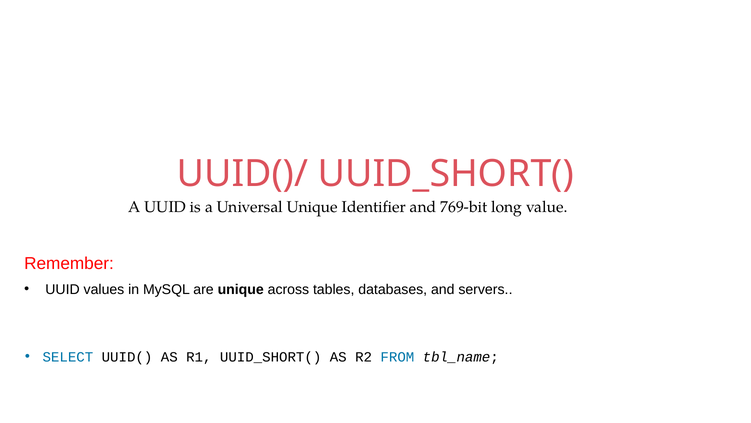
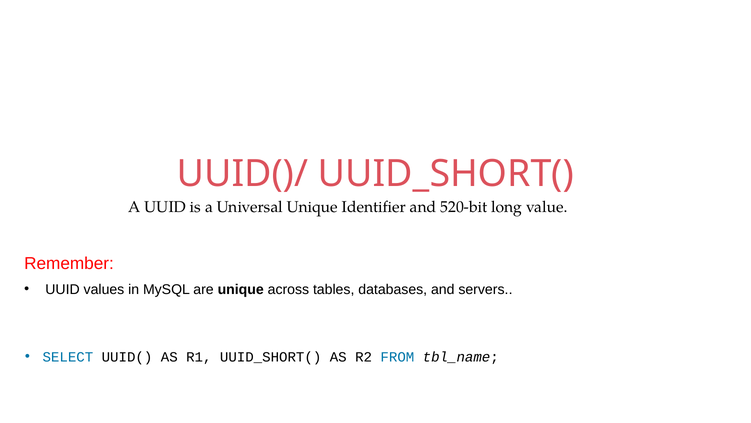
769-bit: 769-bit -> 520-bit (464, 207)
